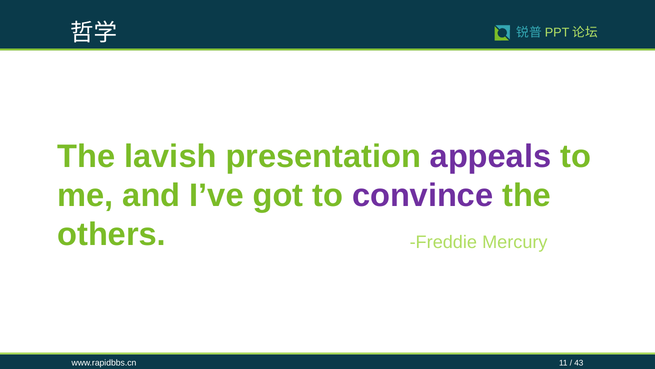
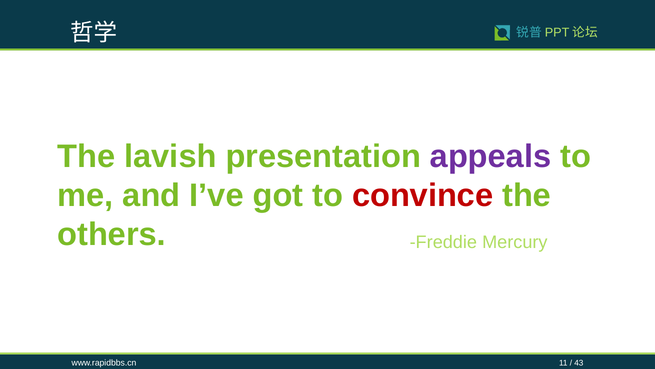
convince colour: purple -> red (423, 196)
